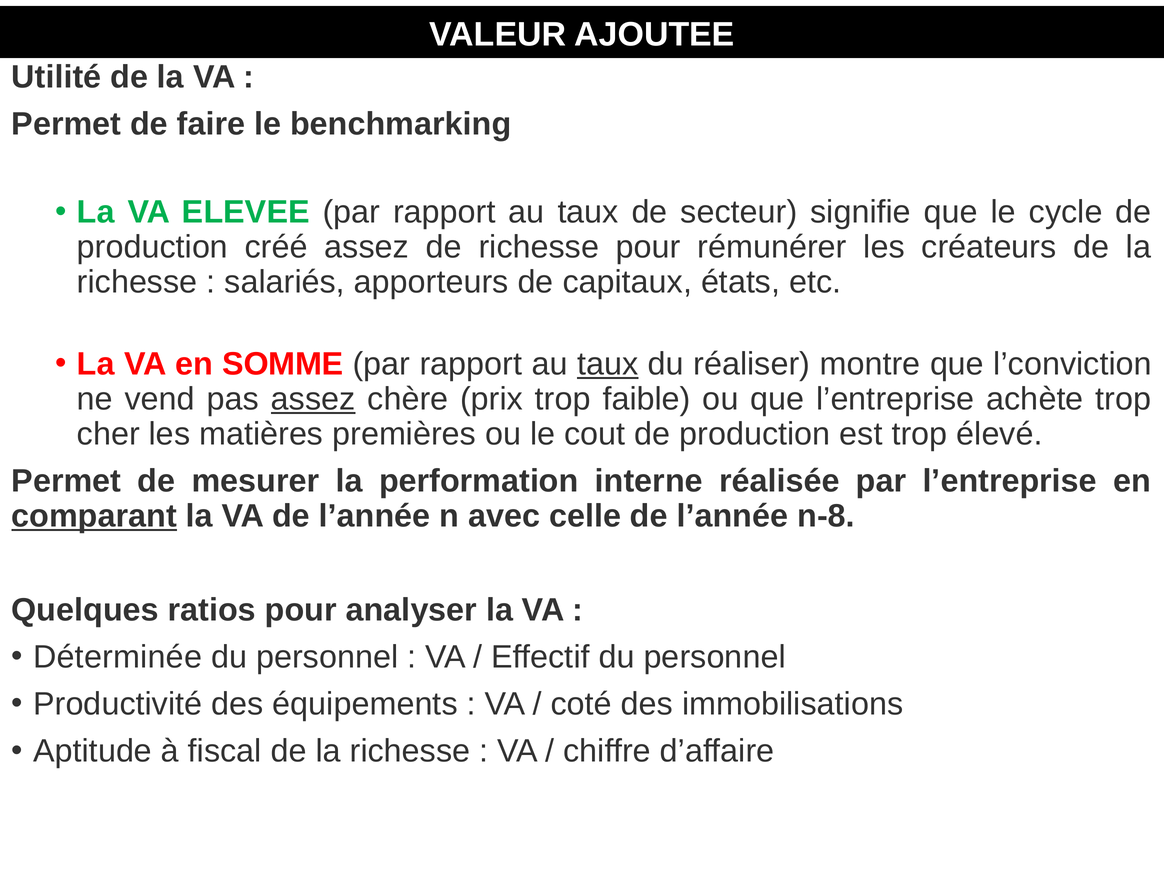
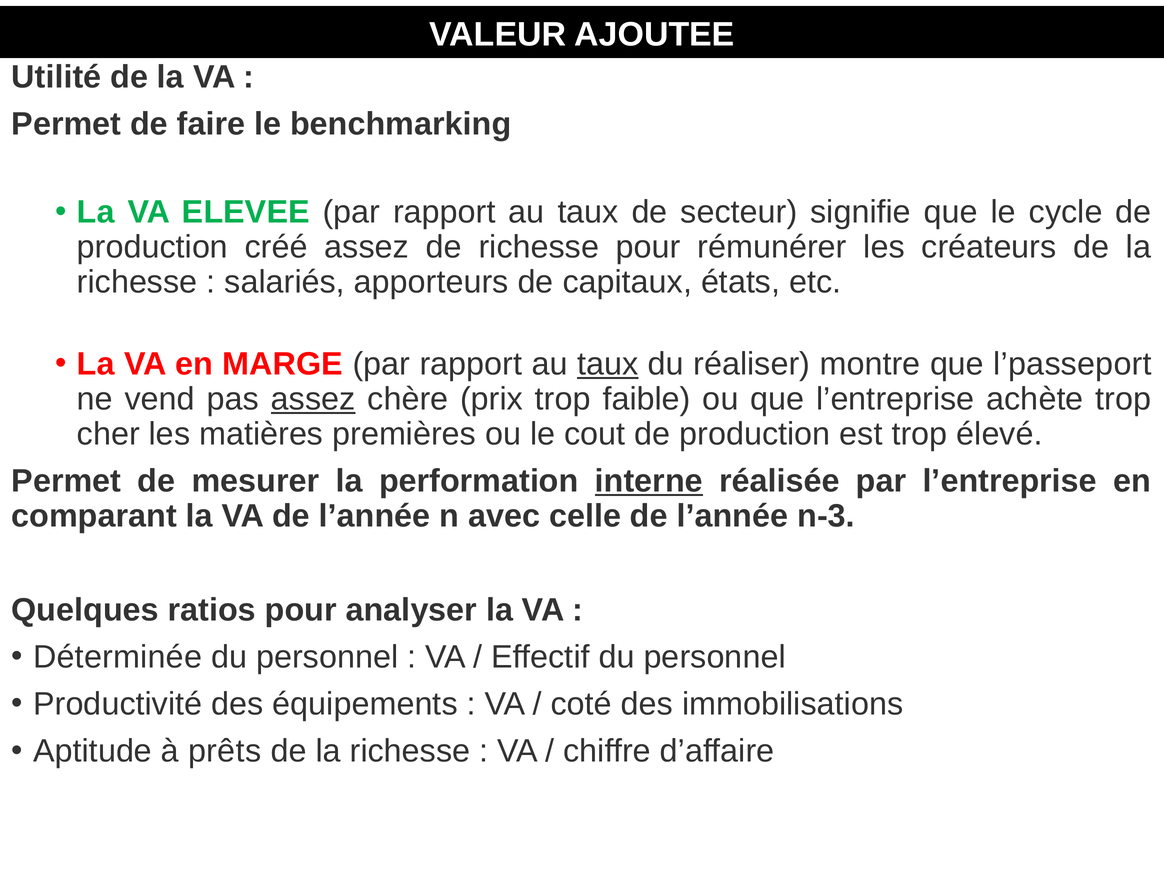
SOMME: SOMME -> MARGE (283, 364)
l’conviction: l’conviction -> l’passeport (1073, 364)
interne underline: none -> present (649, 481)
comparant underline: present -> none (94, 516)
n-8: n-8 -> n-3 (826, 516)
fiscal: fiscal -> prêts (225, 751)
